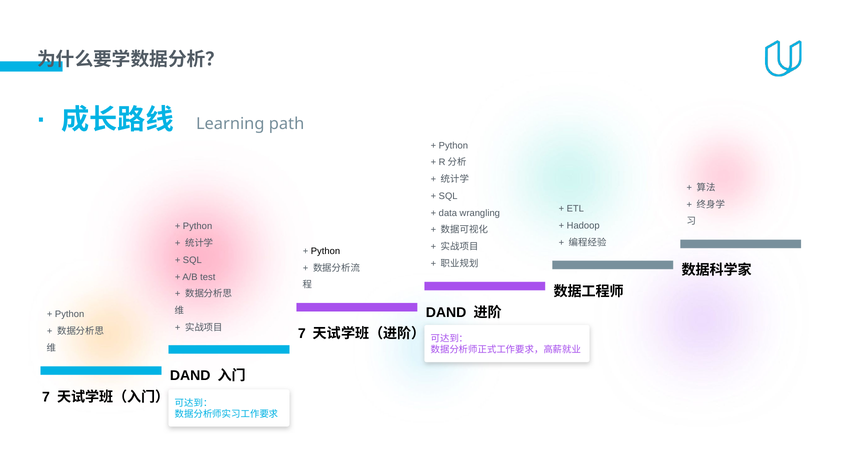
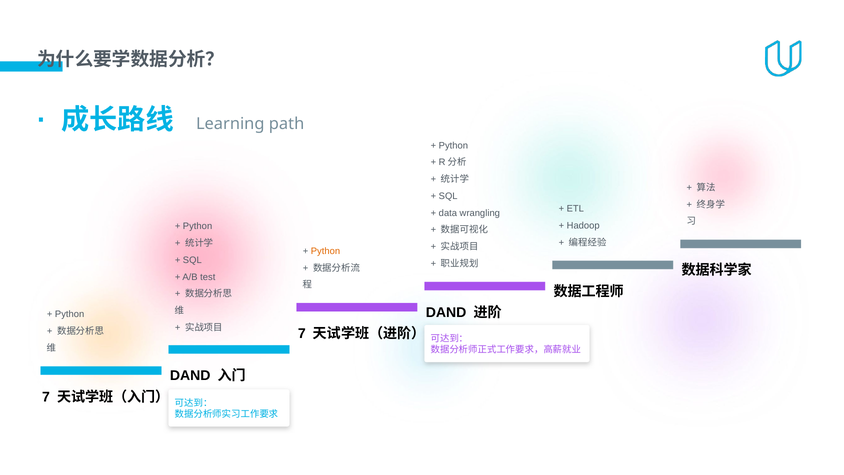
Python colour: black -> orange (325, 251)
